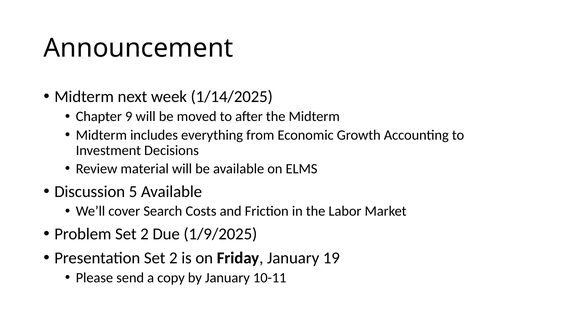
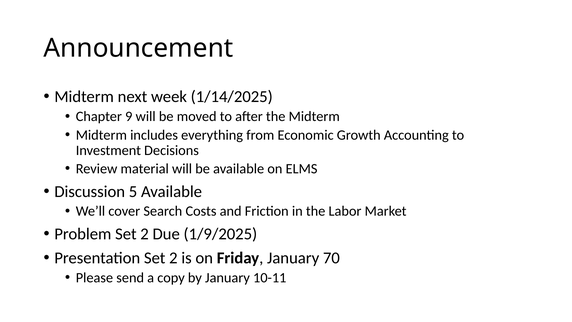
19: 19 -> 70 (331, 258)
